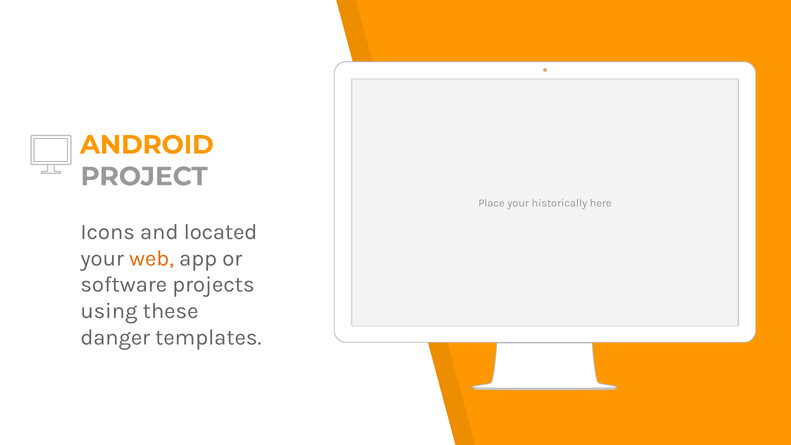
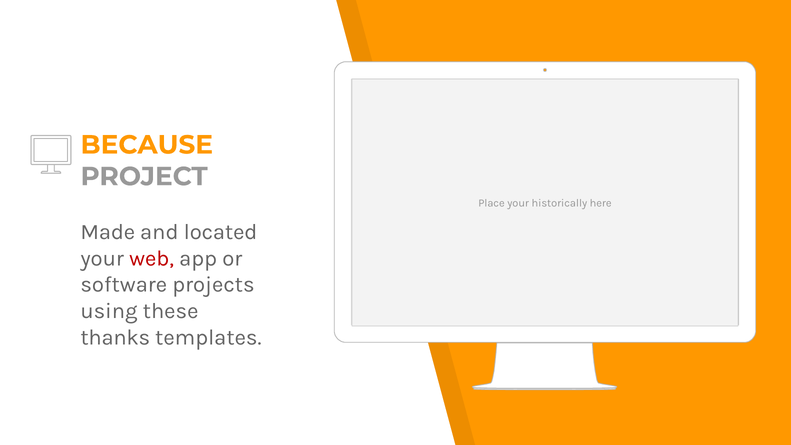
ANDROID: ANDROID -> BECAUSE (147, 145)
Icons: Icons -> Made (108, 232)
web colour: orange -> red (152, 258)
danger: danger -> thanks (115, 337)
